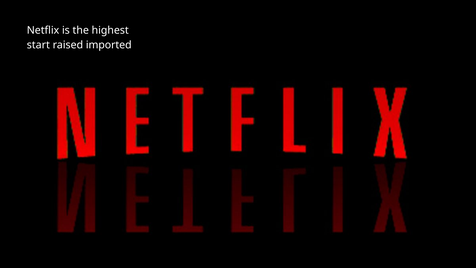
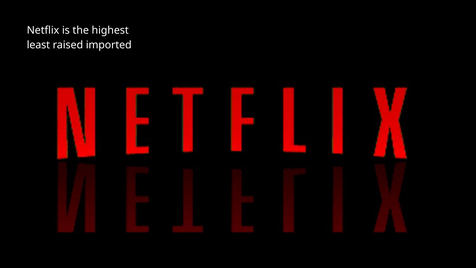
start: start -> least (38, 45)
